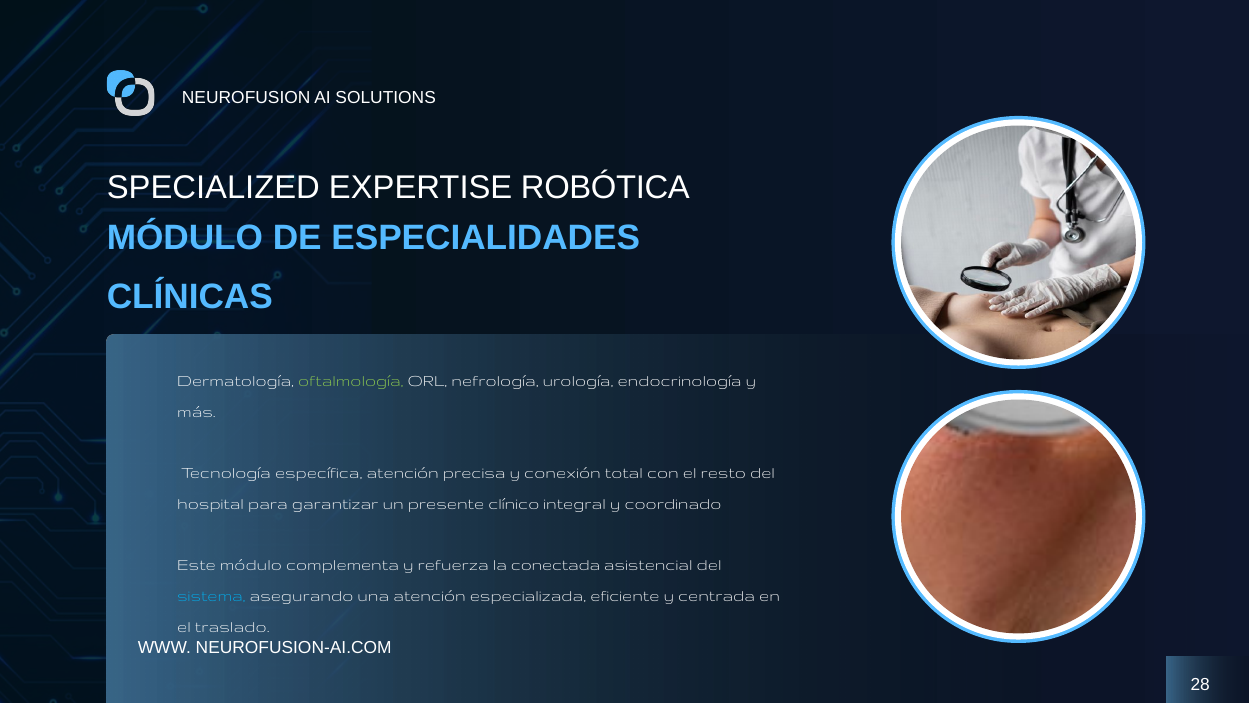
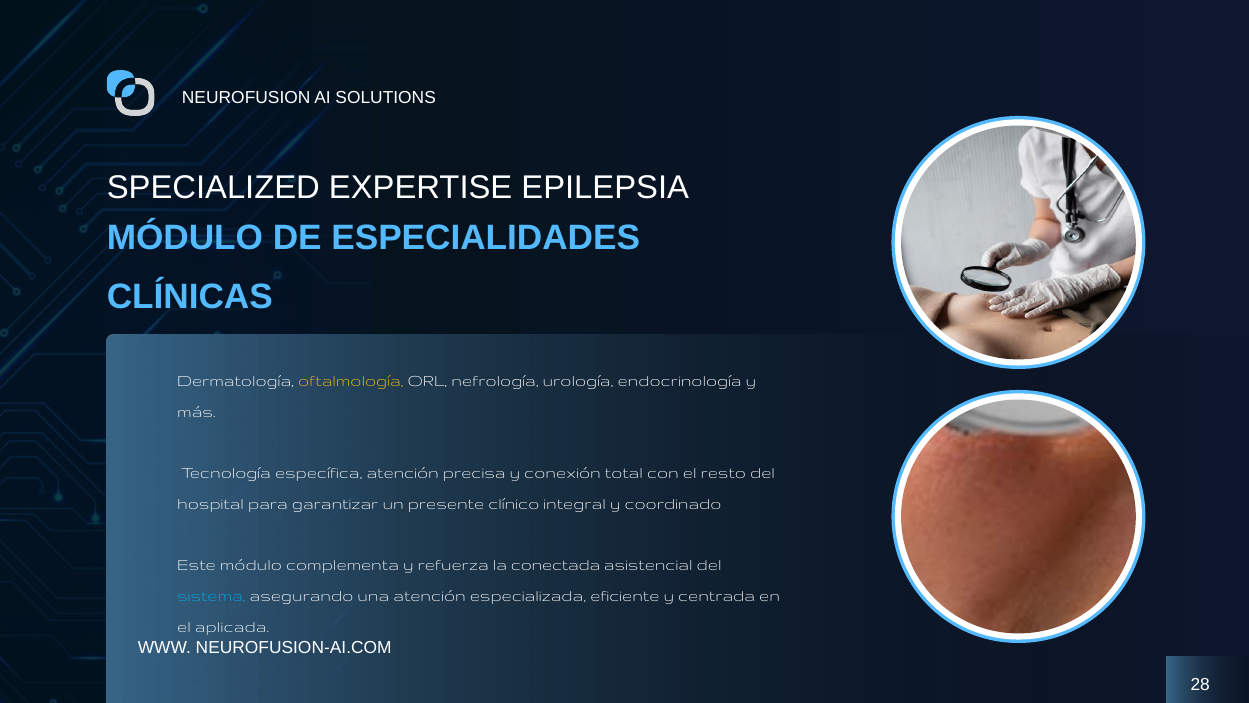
ROBÓTICA: ROBÓTICA -> EPILEPSIA (605, 188)
oftalmología colour: light green -> yellow (351, 380)
traslado: traslado -> aplicada (232, 626)
